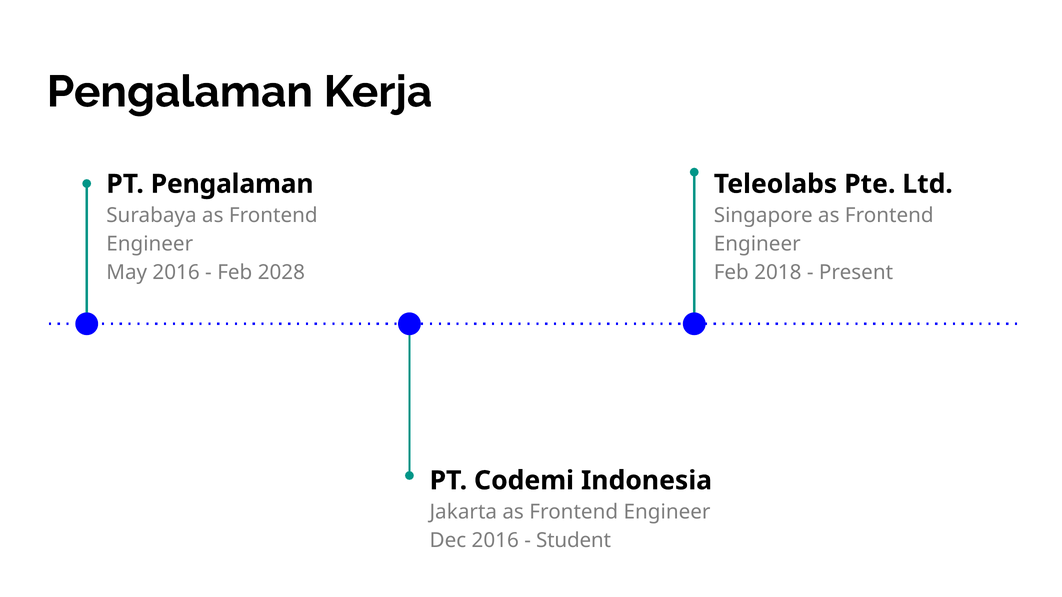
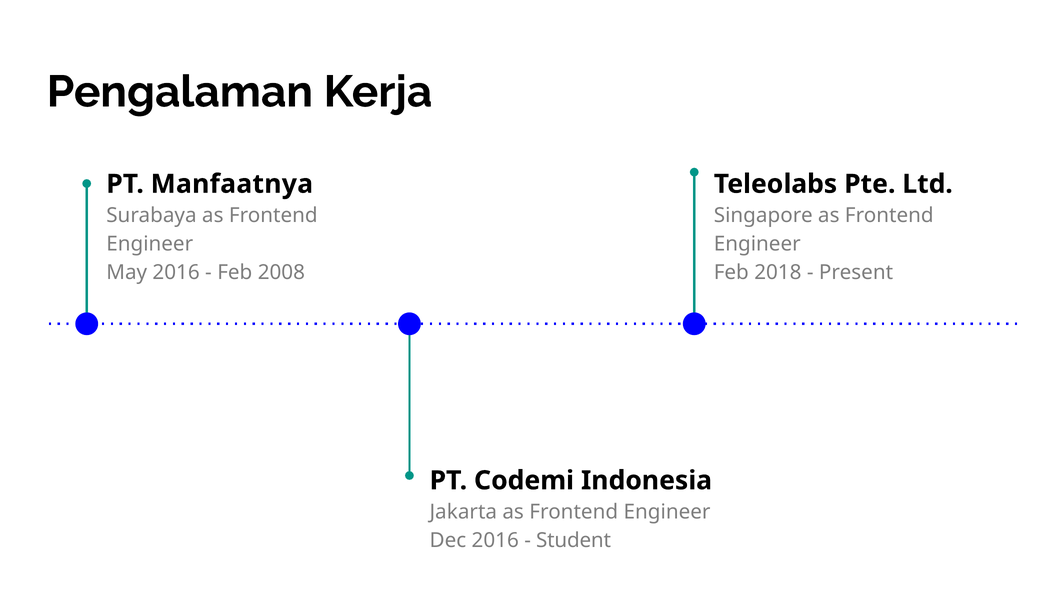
PT Pengalaman: Pengalaman -> Manfaatnya (232, 184)
2028: 2028 -> 2008 (281, 273)
